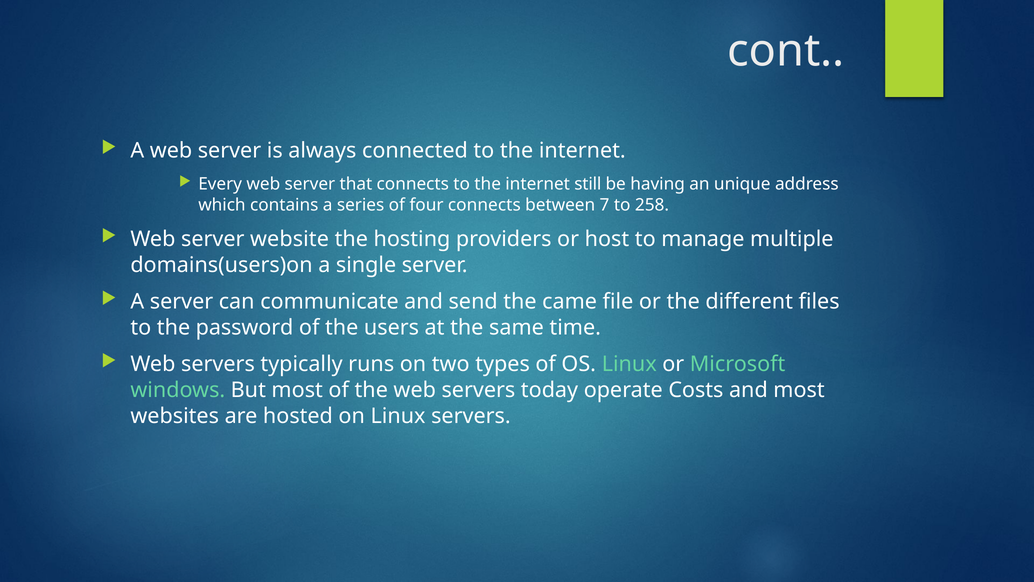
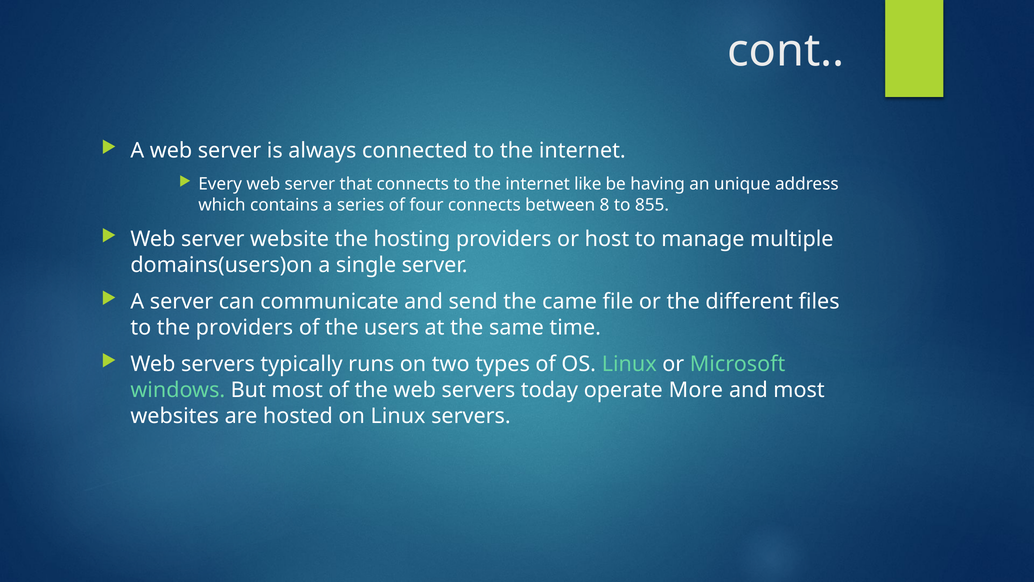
still: still -> like (588, 184)
7: 7 -> 8 (605, 205)
258: 258 -> 855 (652, 205)
the password: password -> providers (244, 327)
Costs: Costs -> More (696, 390)
